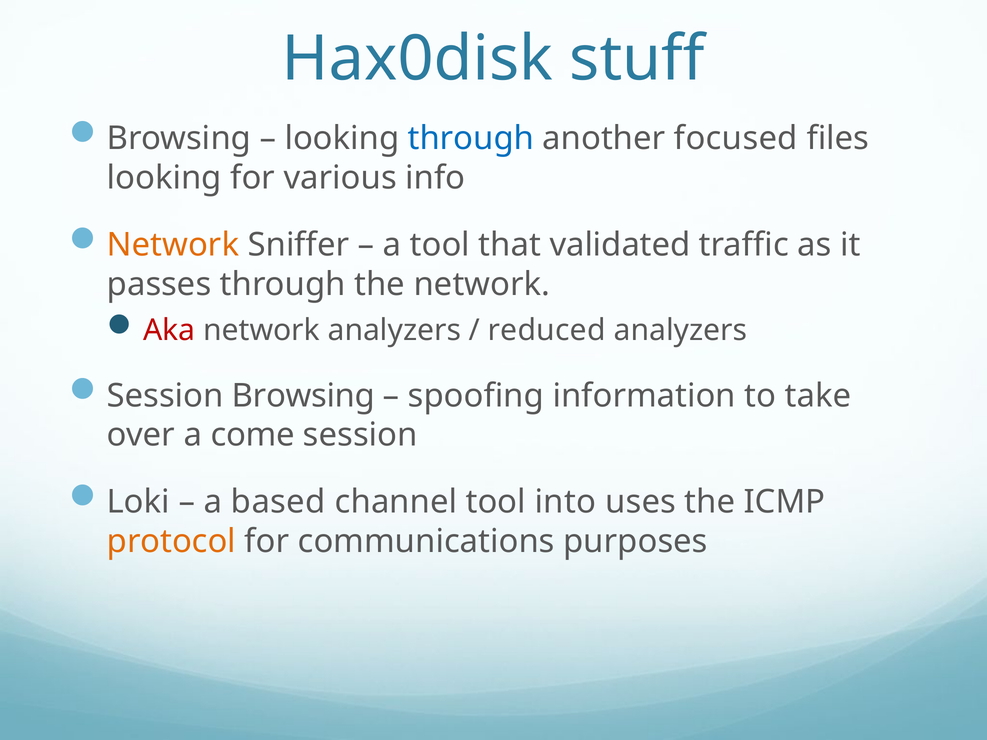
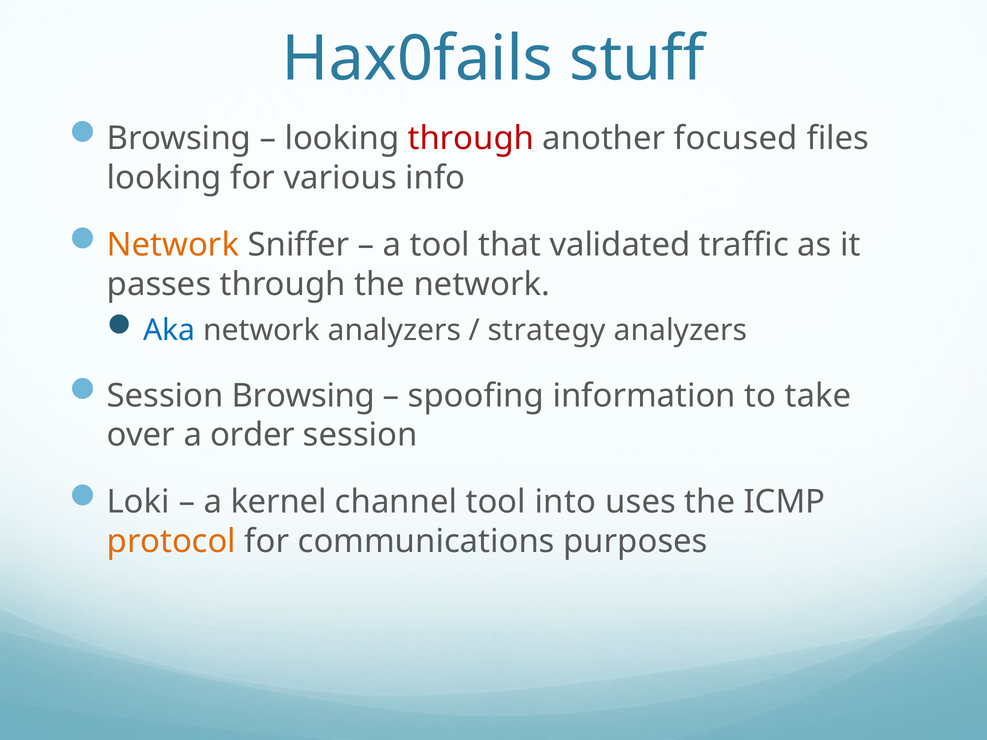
Hax0disk: Hax0disk -> Hax0fails (418, 59)
through colour: blue -> red (471, 139)
Aka colour: red -> blue (169, 330)
reduced: reduced -> strategy (547, 330)
come: come -> order (253, 435)
based: based -> kernel (279, 502)
